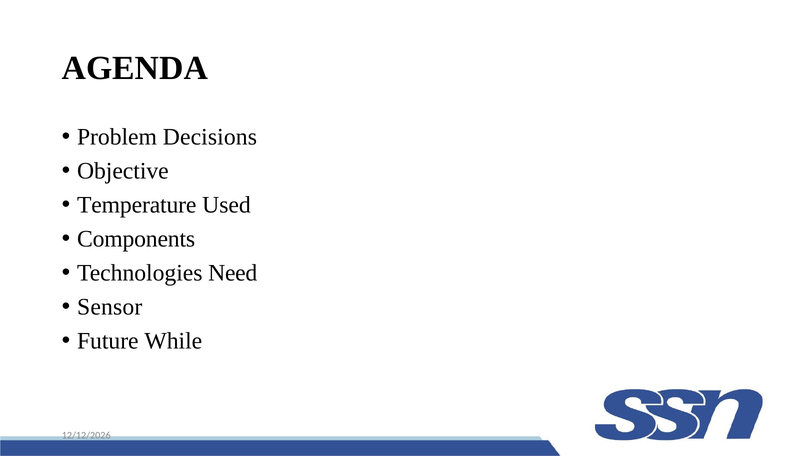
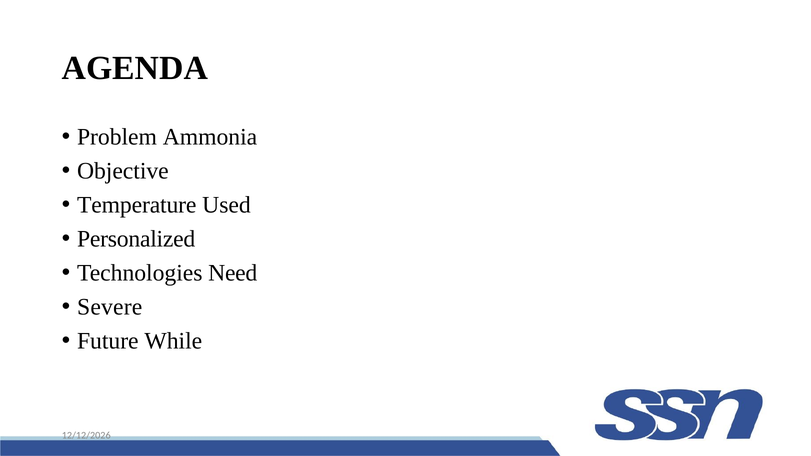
Decisions: Decisions -> Ammonia (210, 137)
Components: Components -> Personalized (136, 239)
Sensor: Sensor -> Severe (110, 307)
